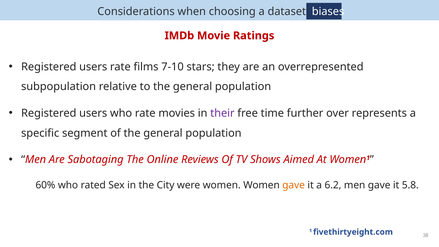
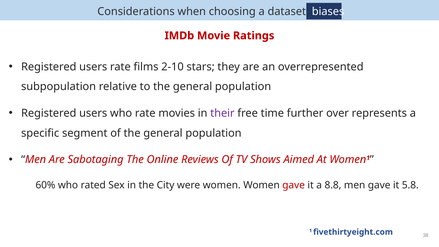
7-10: 7-10 -> 2-10 (173, 67)
gave colour: orange -> red (294, 185)
6.2: 6.2 -> 8.8 (333, 185)
